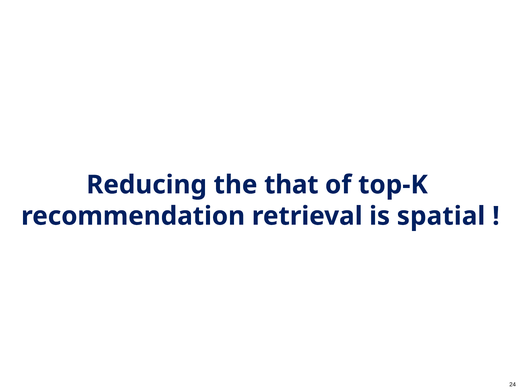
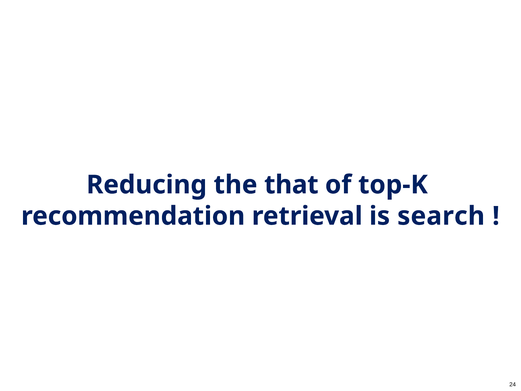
spatial: spatial -> search (441, 216)
